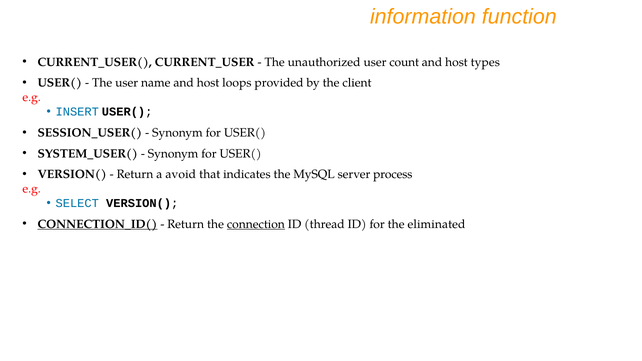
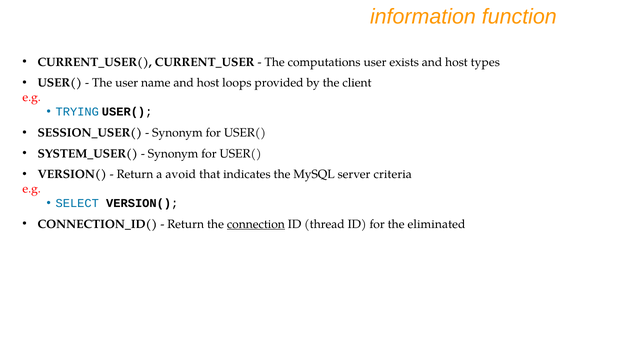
unauthorized: unauthorized -> computations (324, 62)
count: count -> exists (404, 62)
INSERT: INSERT -> TRYING (77, 112)
process: process -> criteria (393, 174)
CONNECTION_ID( underline: present -> none (97, 224)
